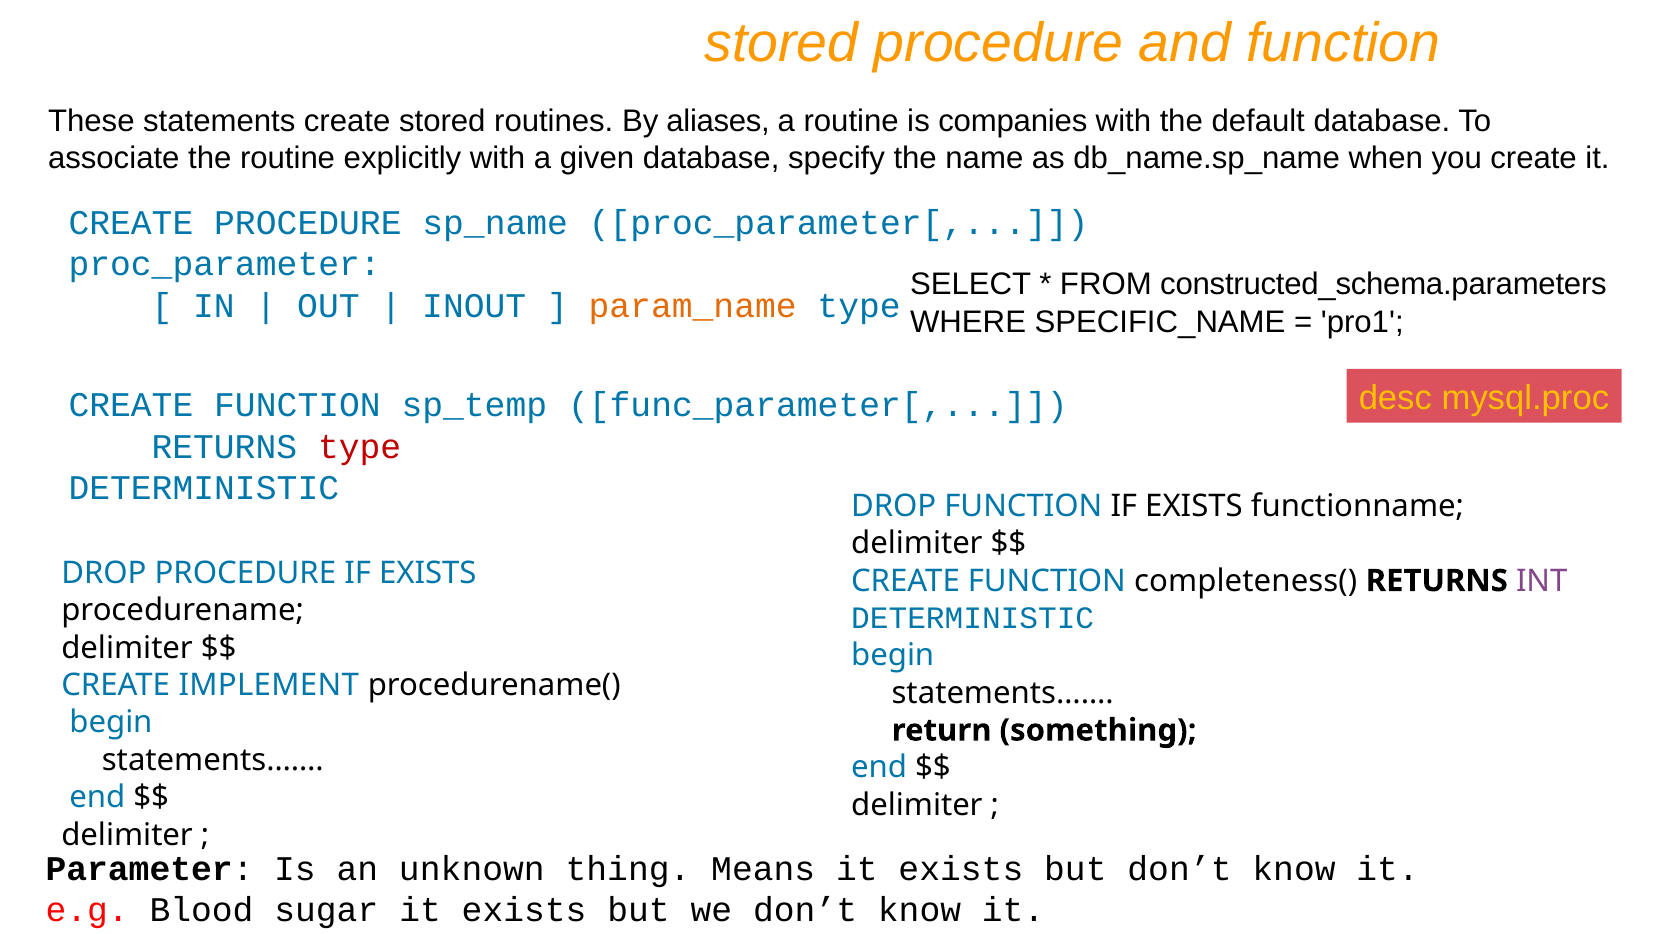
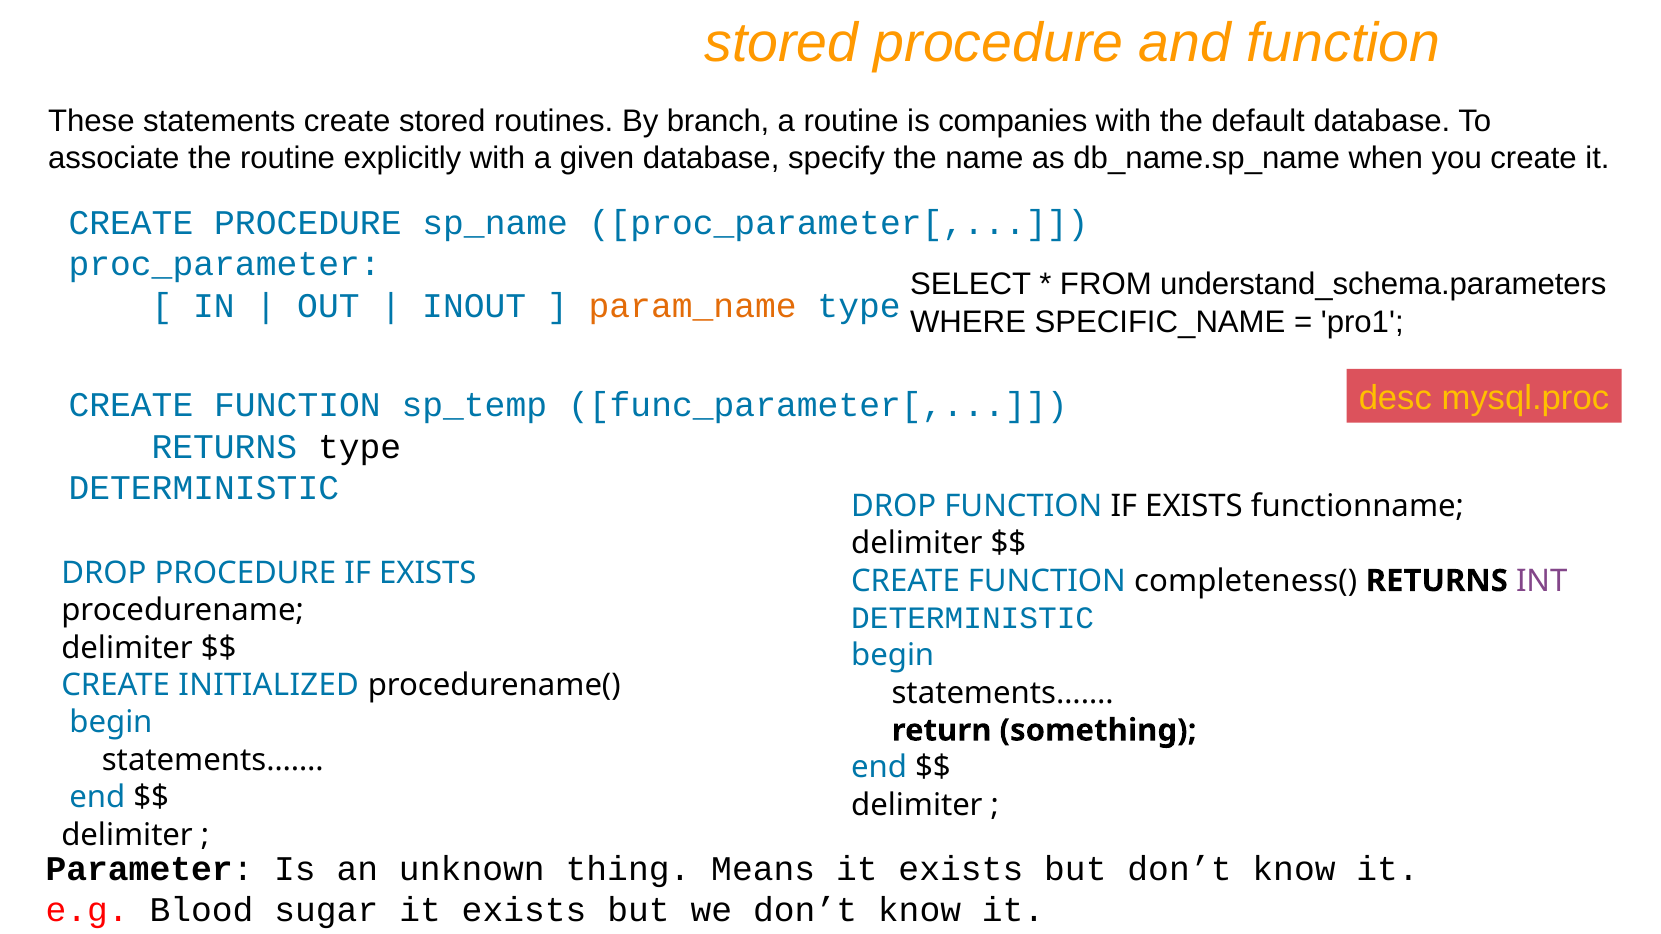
aliases: aliases -> branch (718, 121)
constructed_schema.parameters: constructed_schema.parameters -> understand_schema.parameters (1383, 284)
type colour: red -> black (360, 447)
IMPLEMENT: IMPLEMENT -> INITIALIZED (269, 686)
